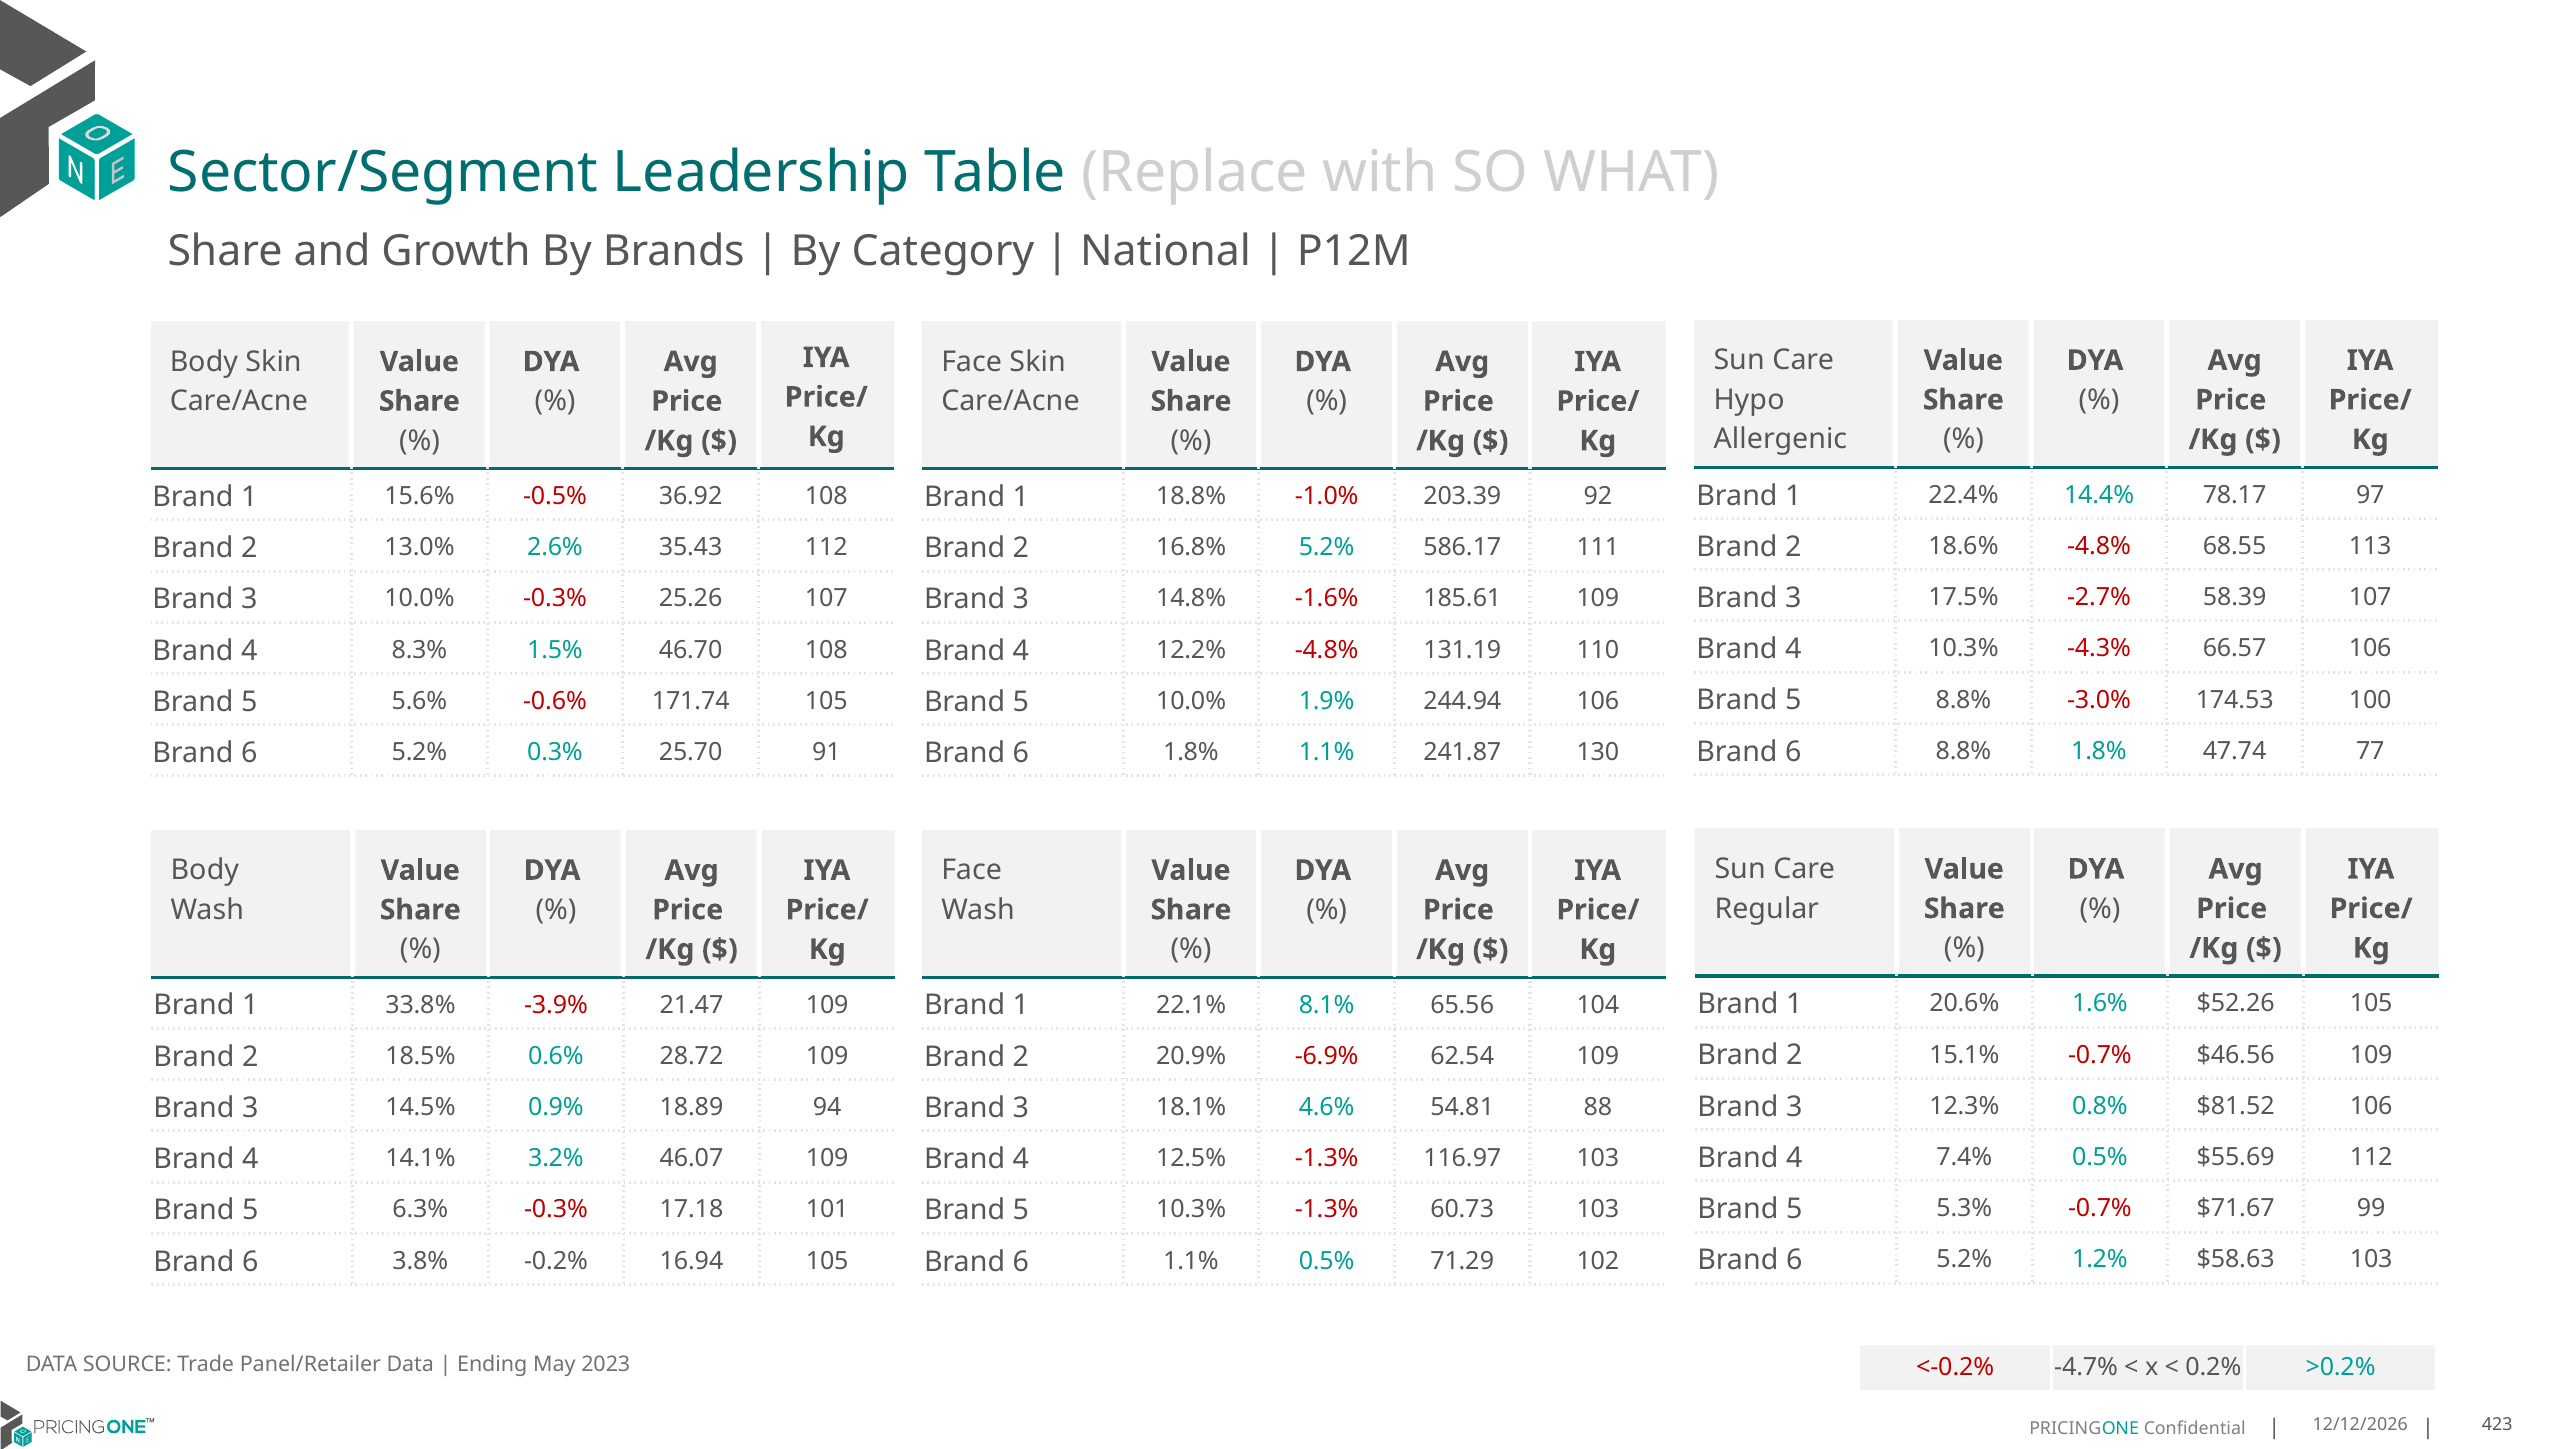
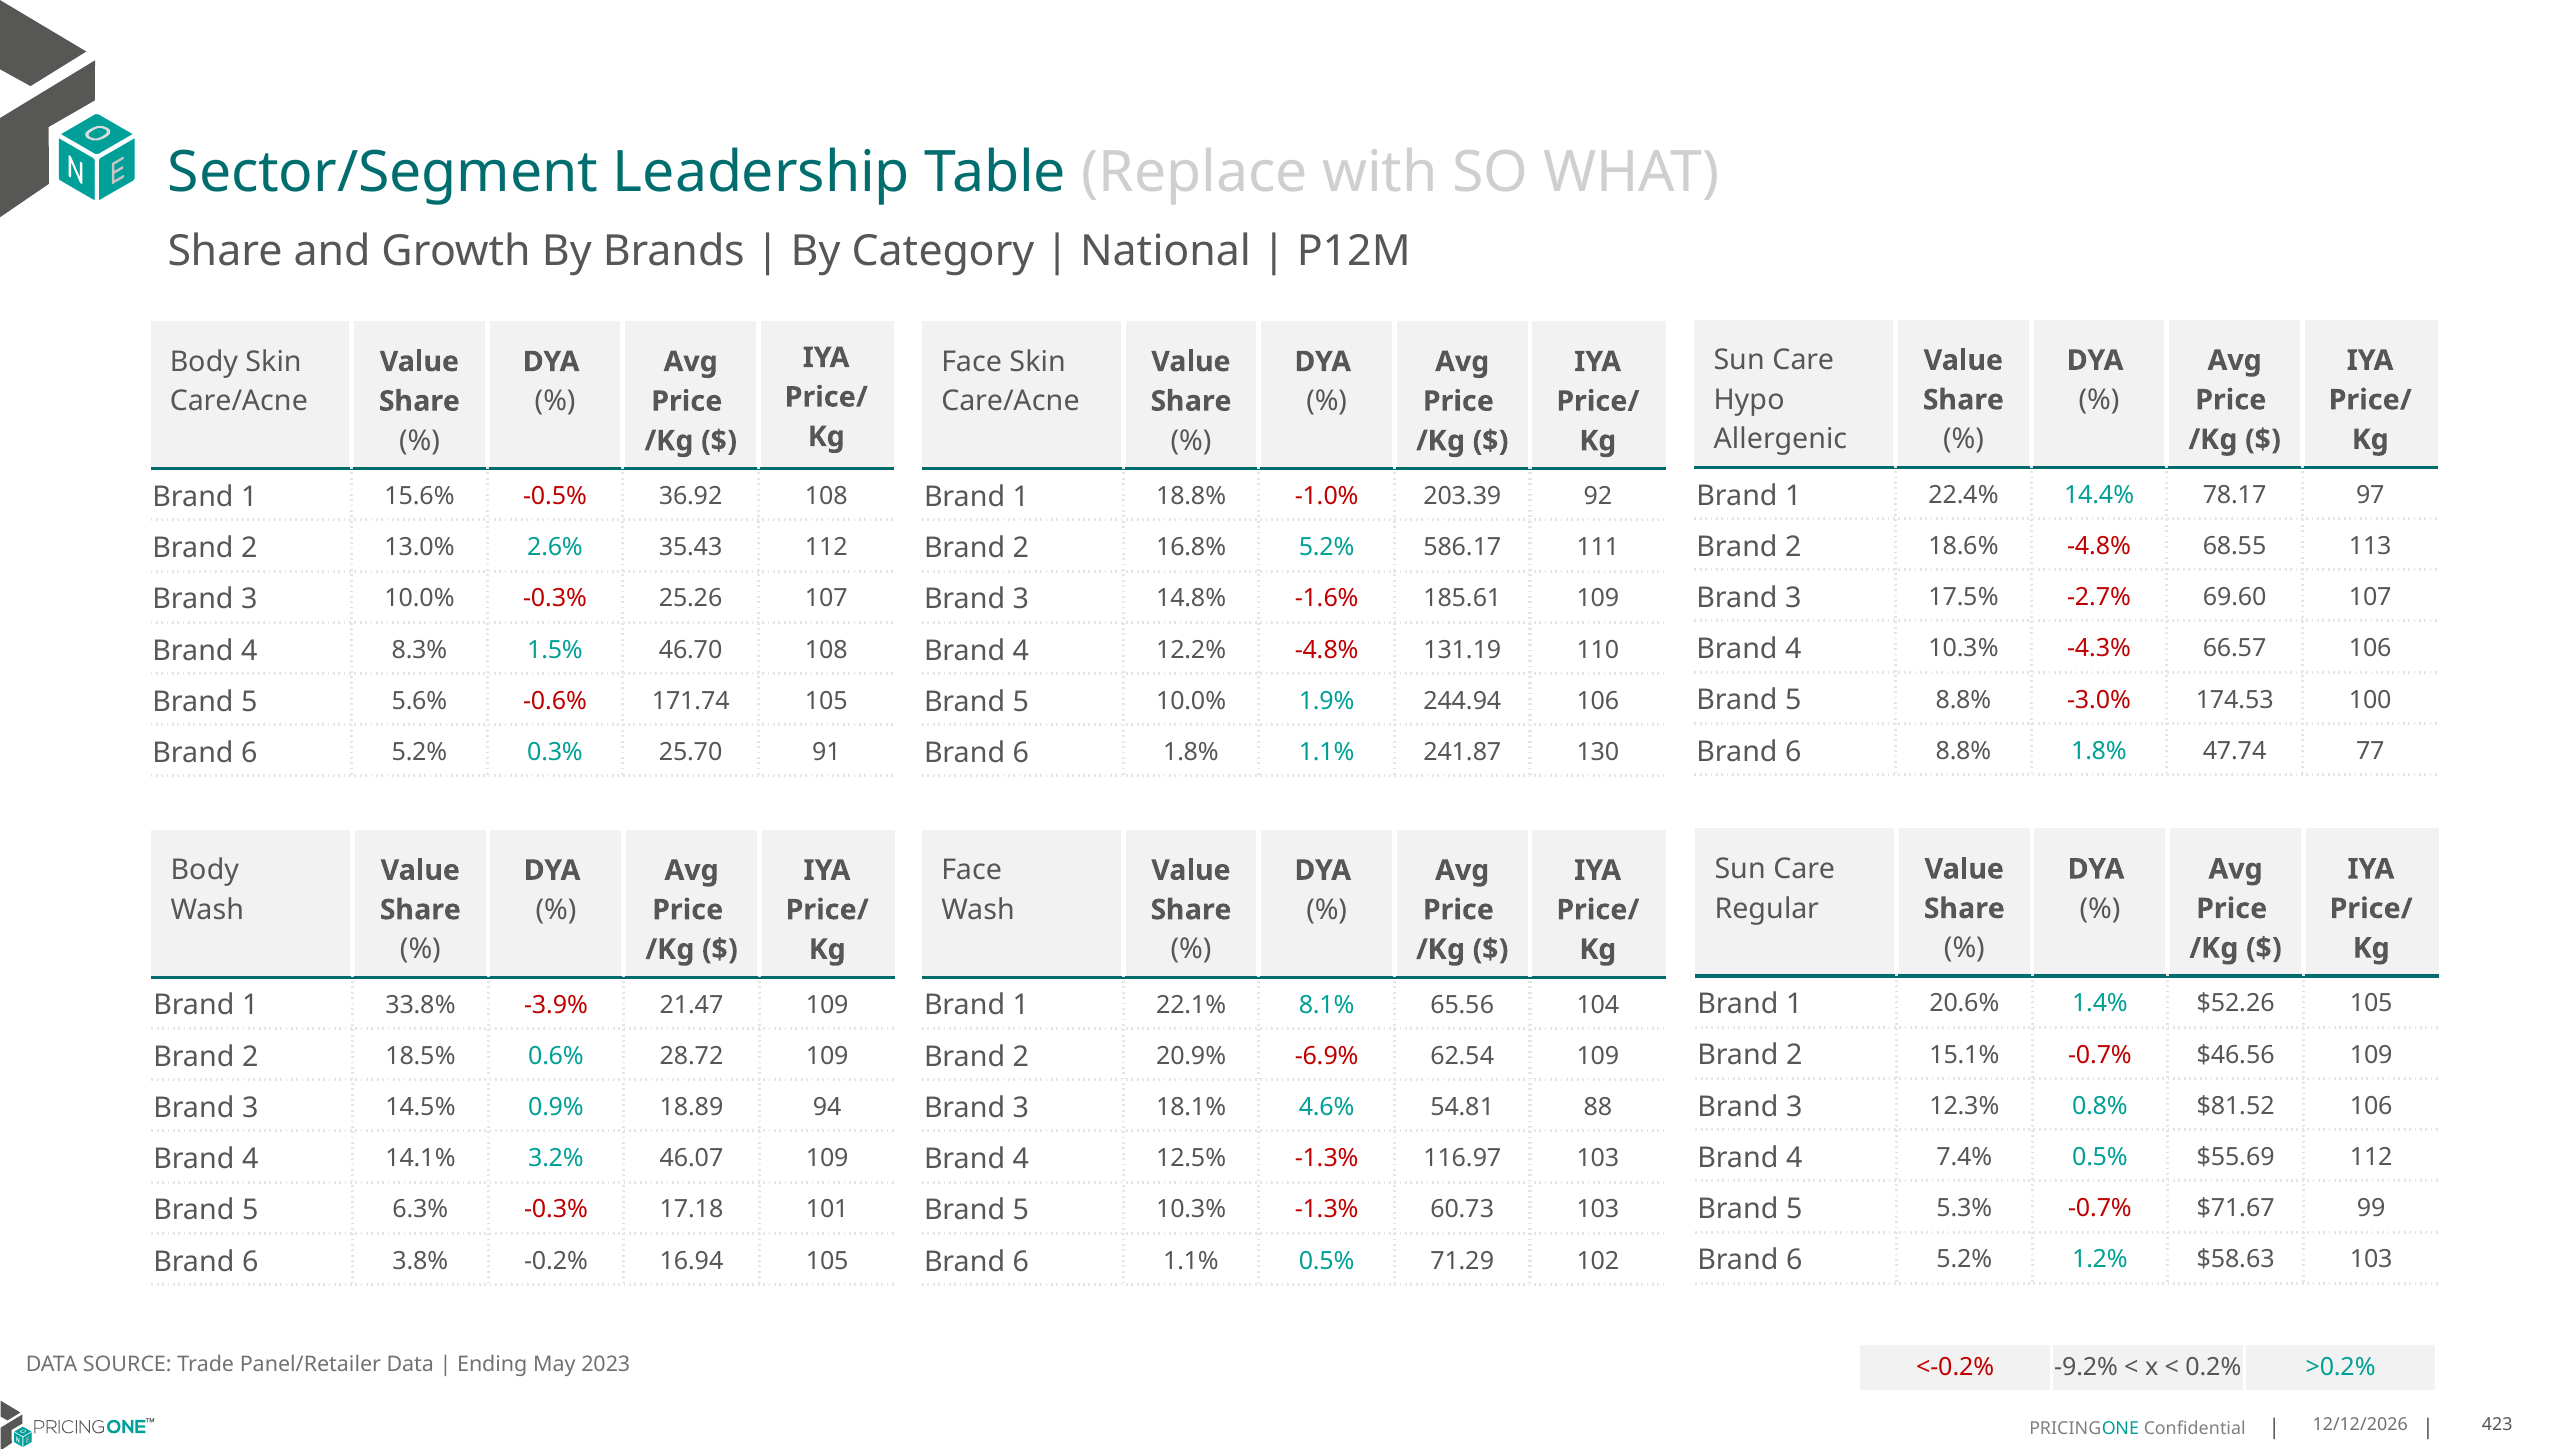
58.39: 58.39 -> 69.60 (2235, 597)
1.6%: 1.6% -> 1.4% (2100, 1004)
-4.7%: -4.7% -> -9.2% (2086, 1367)
